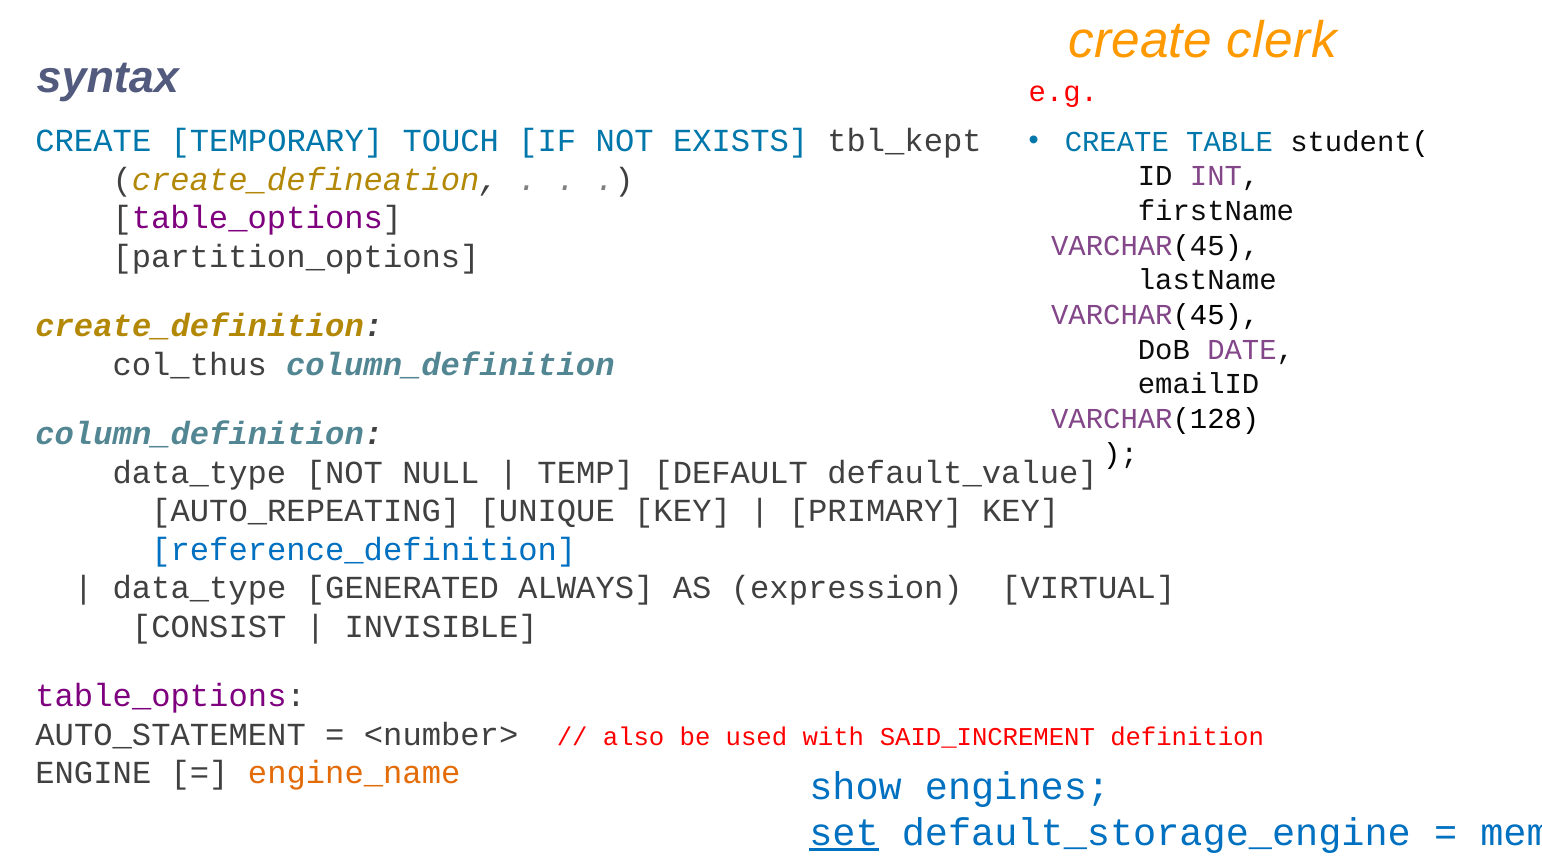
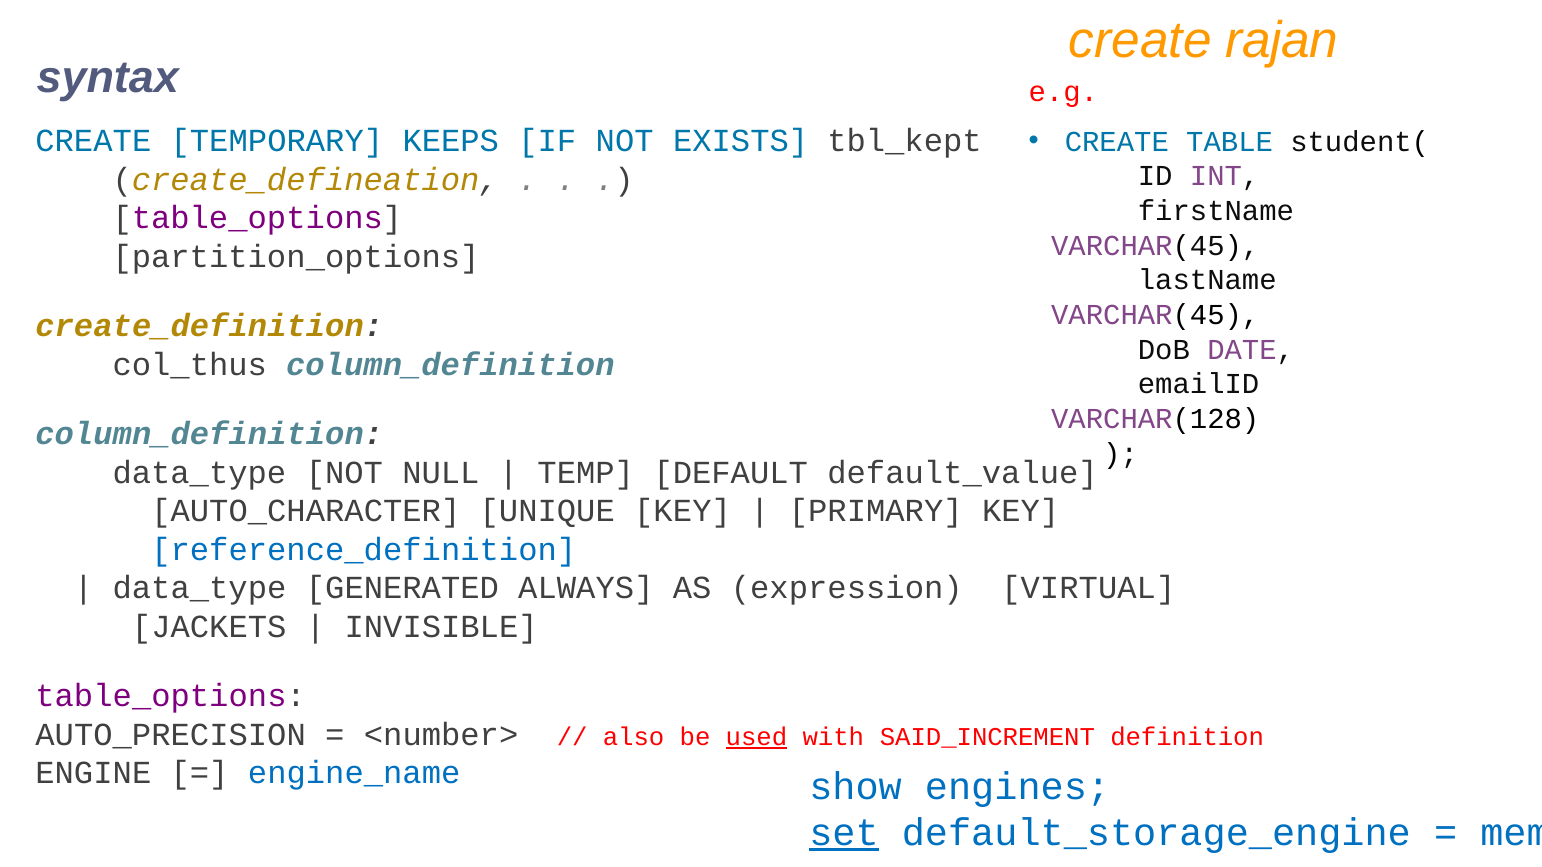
clerk: clerk -> rajan (1282, 40)
TOUCH: TOUCH -> KEEPS (451, 141)
AUTO_REPEATING: AUTO_REPEATING -> AUTO_CHARACTER (306, 511)
CONSIST: CONSIST -> JACKETS (209, 627)
AUTO_STATEMENT: AUTO_STATEMENT -> AUTO_PRECISION (171, 735)
used underline: none -> present (756, 737)
engine_name colour: orange -> blue (354, 774)
